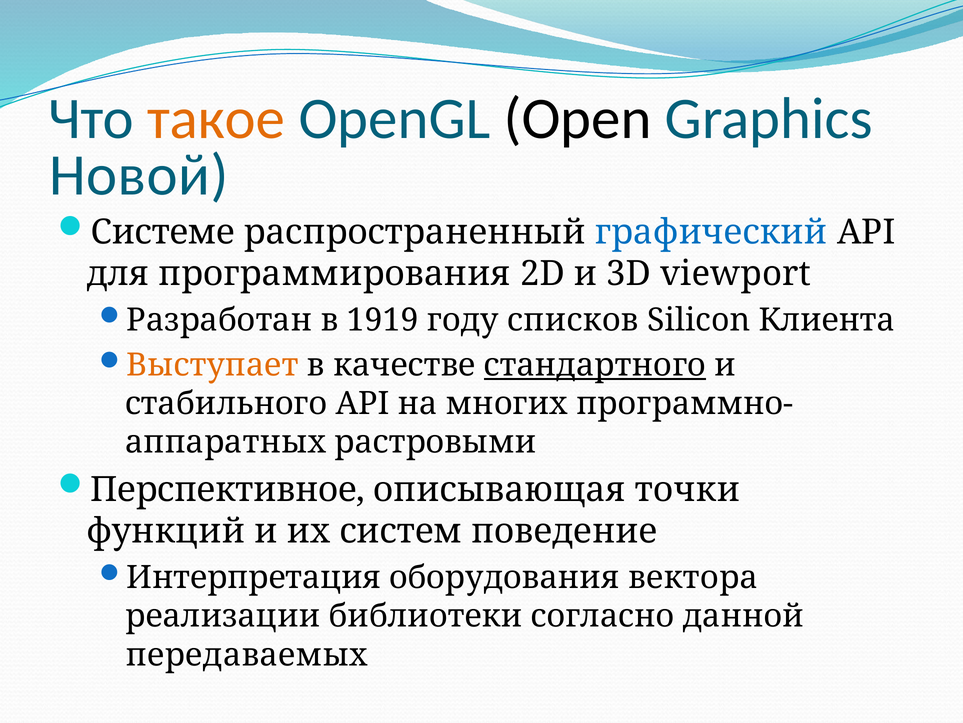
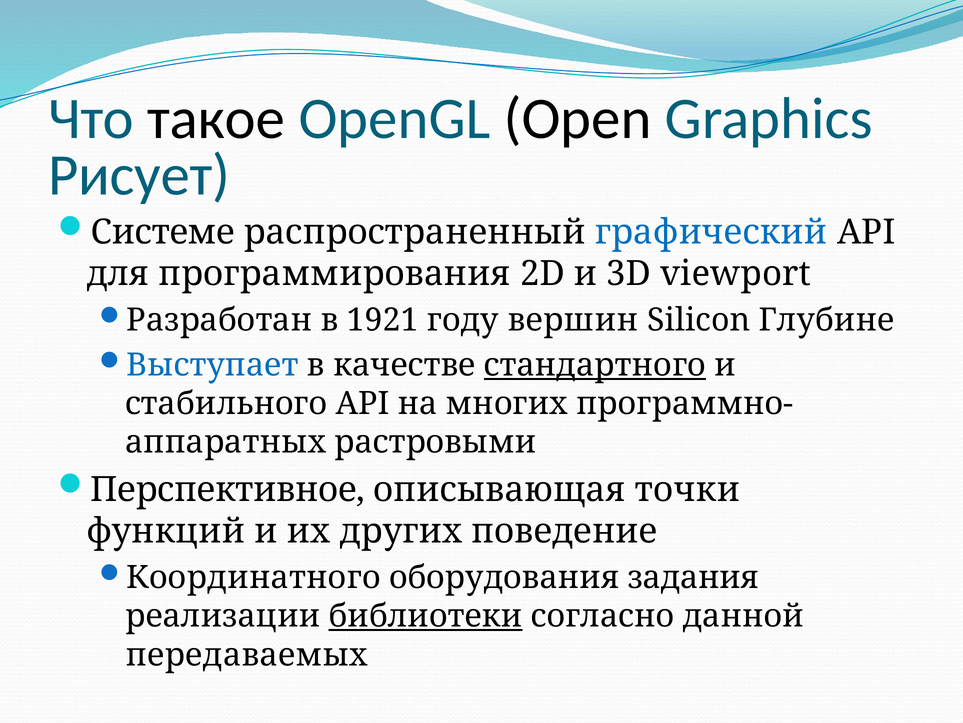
такое colour: orange -> black (216, 119)
Новой: Новой -> Рисует (139, 175)
1919: 1919 -> 1921 (383, 320)
списков: списков -> вершин (573, 320)
Клиента: Клиента -> Глубине (827, 320)
Выступает colour: orange -> blue (213, 365)
систем: систем -> других (401, 531)
Интерпретация: Интерпретация -> Координатного (254, 577)
вектора: вектора -> задания (693, 577)
библиотеки underline: none -> present (426, 616)
